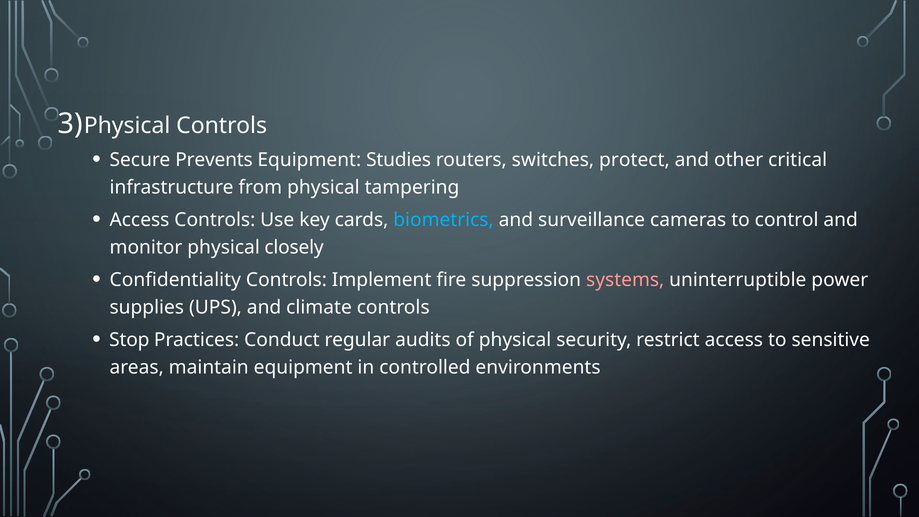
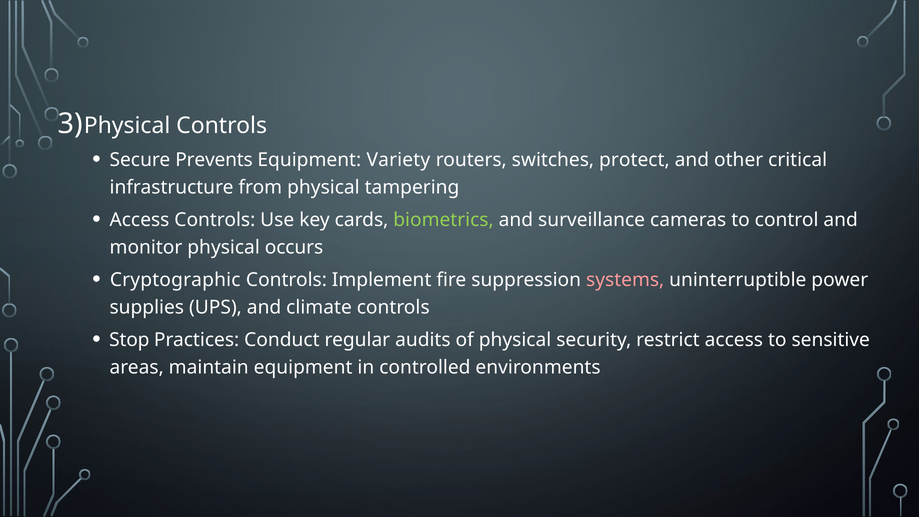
Studies: Studies -> Variety (398, 160)
biometrics colour: light blue -> light green (443, 220)
closely: closely -> occurs (294, 248)
Confidentiality: Confidentiality -> Cryptographic (175, 280)
